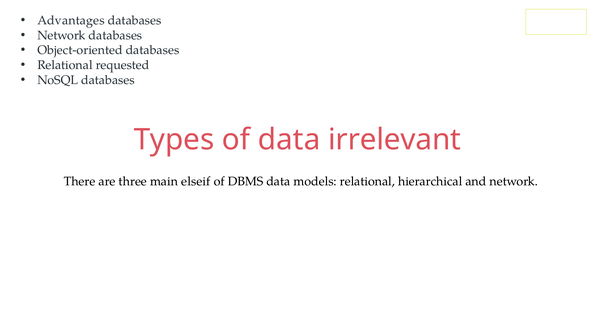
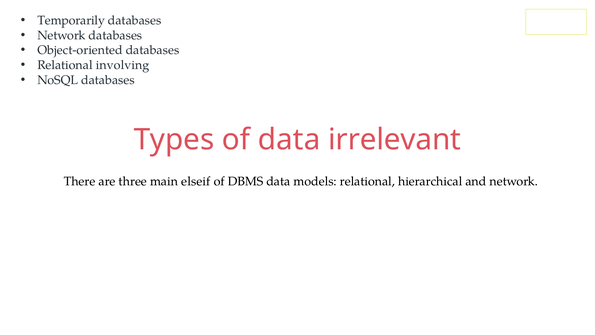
Advantages: Advantages -> Temporarily (71, 20)
requested: requested -> involving (123, 65)
